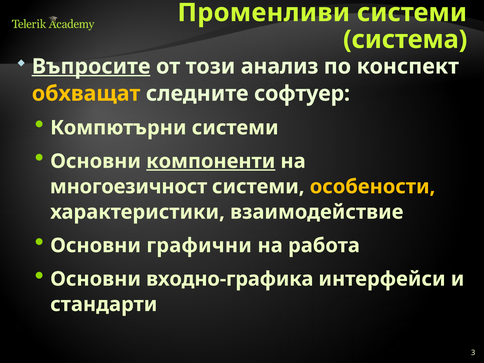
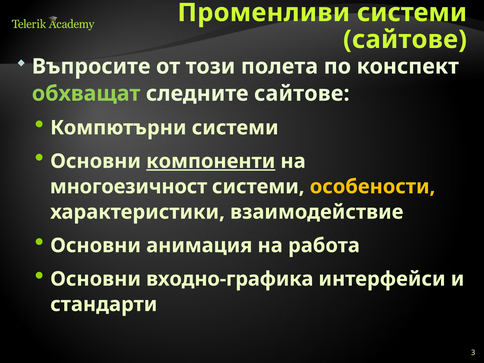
система: система -> сайтове (405, 40)
Въпросите underline: present -> none (91, 66)
анализ: анализ -> полета (279, 66)
обхващат colour: yellow -> light green (86, 94)
следните софтуер: софтуер -> сайтове (302, 94)
графични: графични -> анимация (199, 246)
